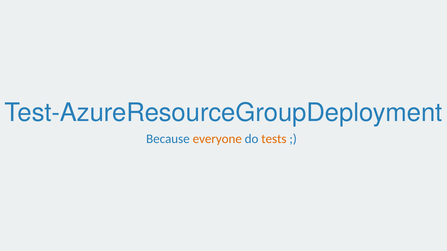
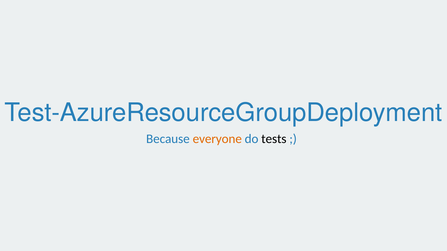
tests colour: orange -> black (274, 139)
